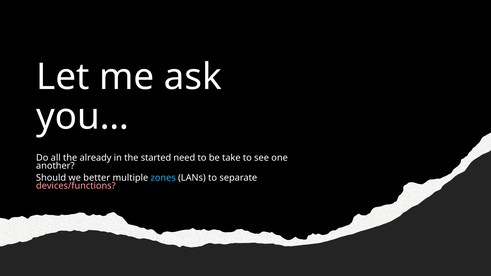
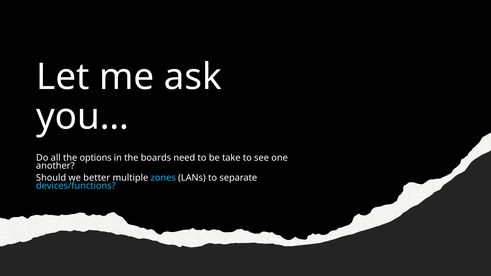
already: already -> options (96, 158)
started: started -> boards (156, 158)
devices/functions colour: pink -> light blue (76, 186)
